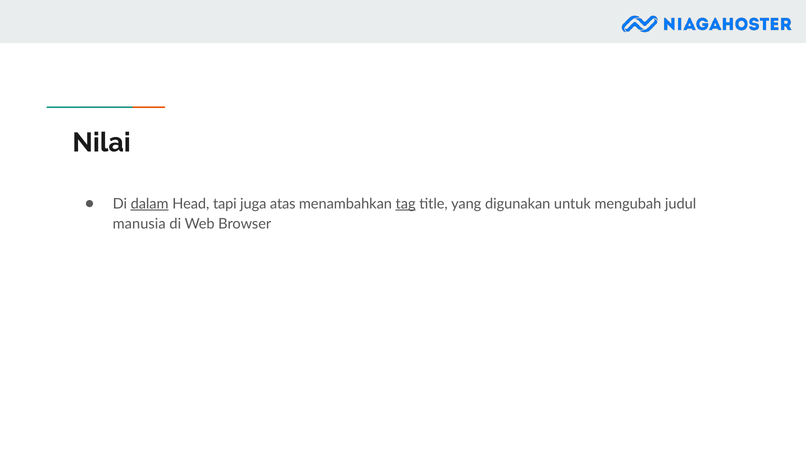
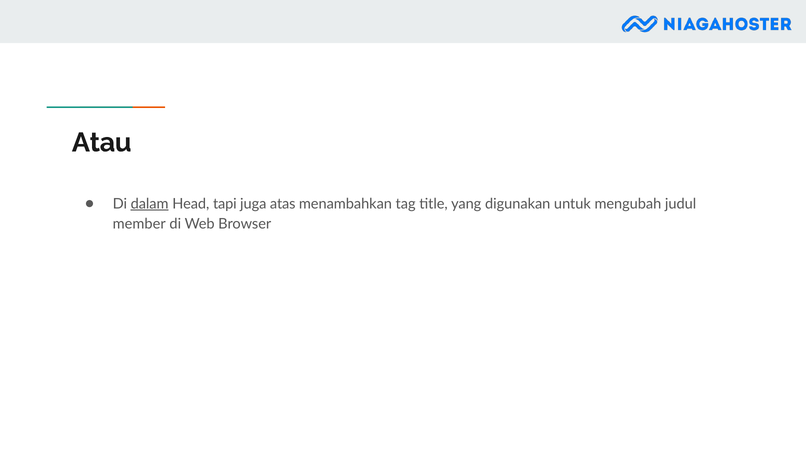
Nilai: Nilai -> Atau (102, 142)
tag underline: present -> none (406, 204)
manusia: manusia -> member (139, 224)
